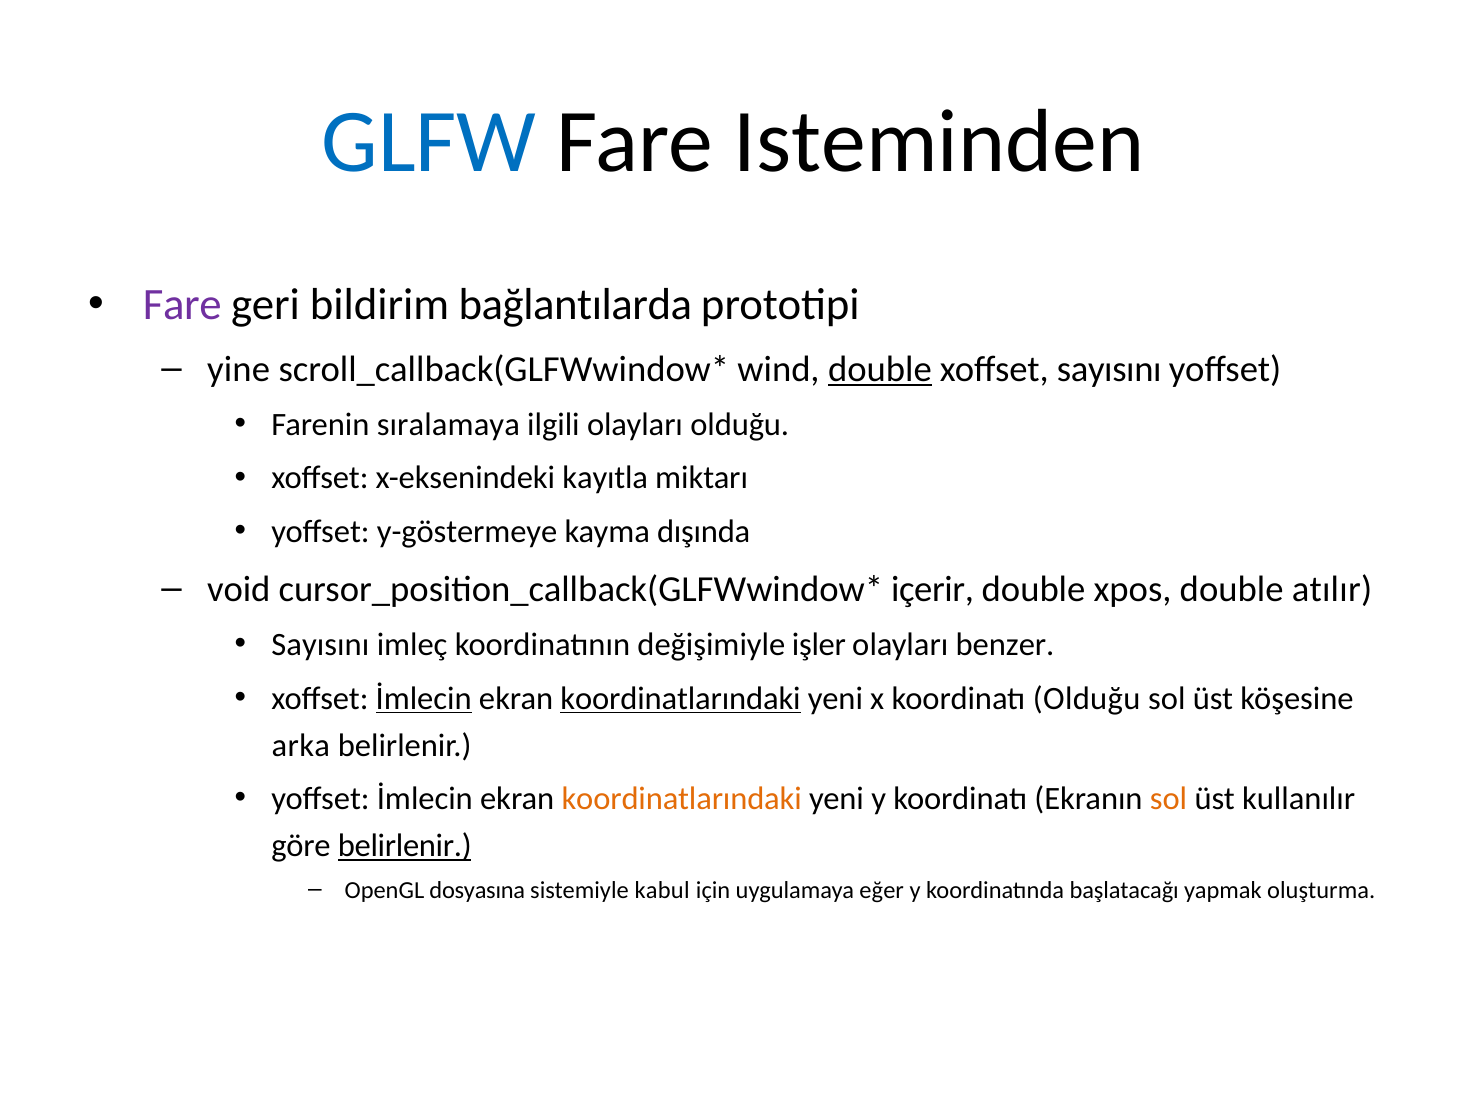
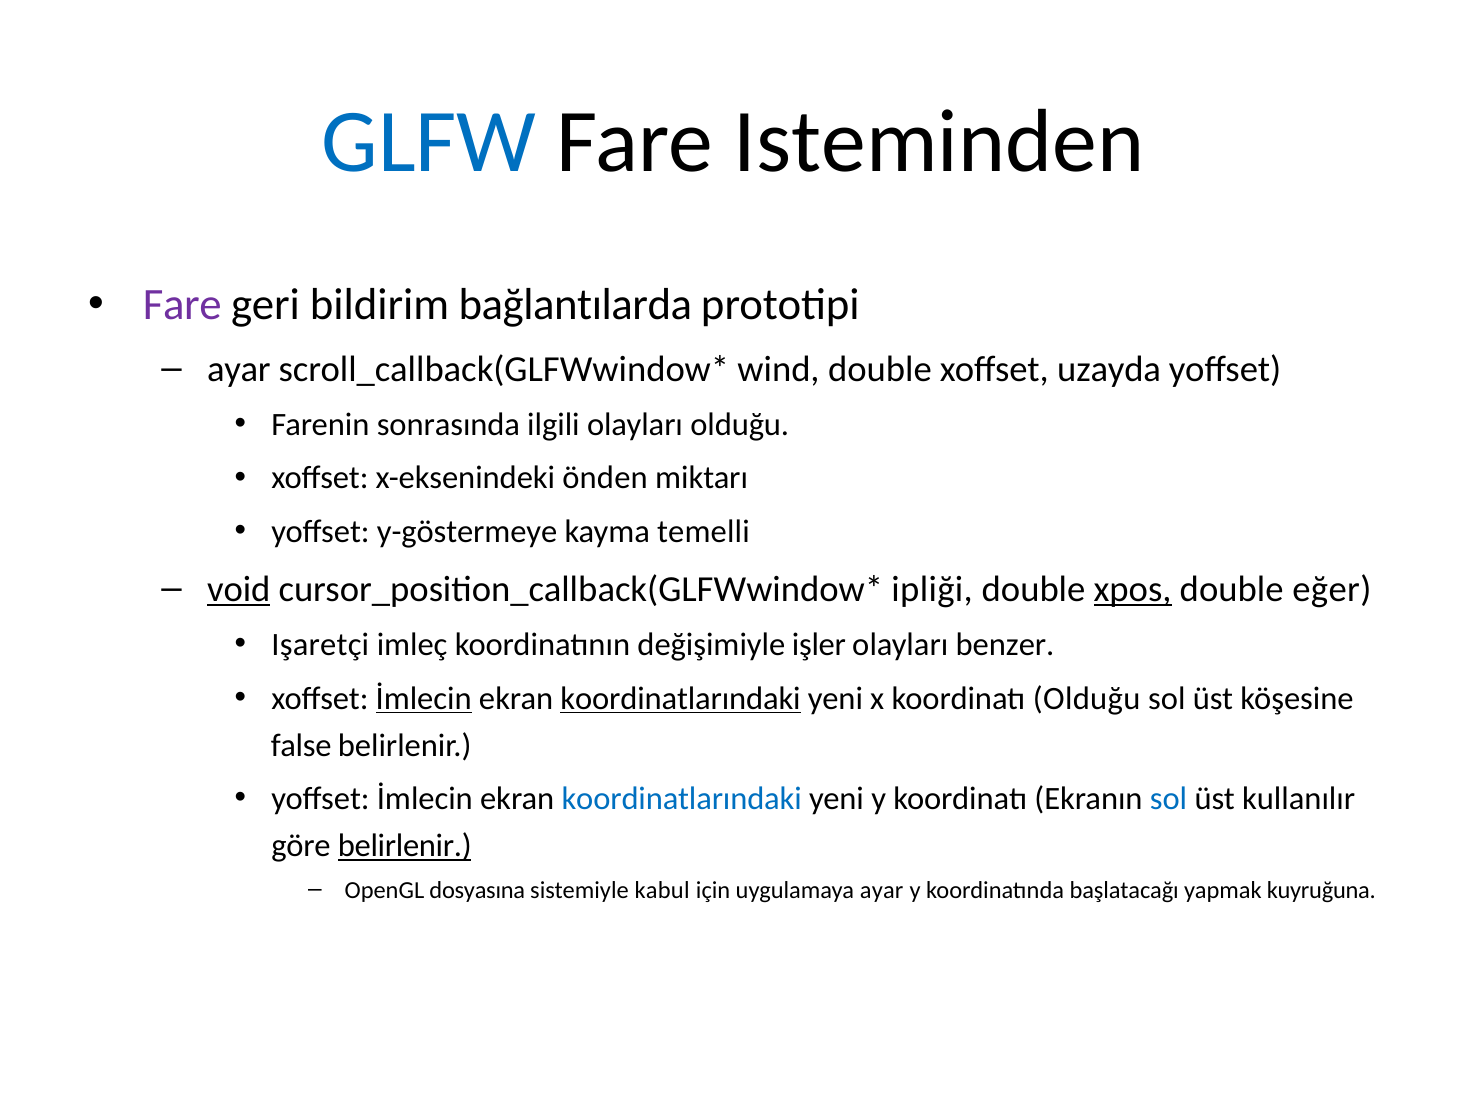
yine: yine -> ayar (239, 369)
double underline: present -> none (880, 369)
xoffset sayısını: sayısını -> uzayda (1109, 369)
sıralamaya: sıralamaya -> sonrasında (448, 425)
kayıtla: kayıtla -> önden (605, 478)
dışında: dışında -> temelli (703, 532)
void underline: none -> present (239, 590)
içerir: içerir -> ipliği (932, 590)
xpos underline: none -> present (1133, 590)
atılır: atılır -> eğer (1332, 590)
Sayısını: Sayısını -> Işaretçi (320, 645)
arka: arka -> false (301, 746)
koordinatlarındaki colour: orange -> blue (682, 799)
sol colour: orange -> blue (1169, 799)
uygulamaya eğer: eğer -> ayar (882, 890)
oluşturma: oluşturma -> kuyruğuna (1321, 890)
